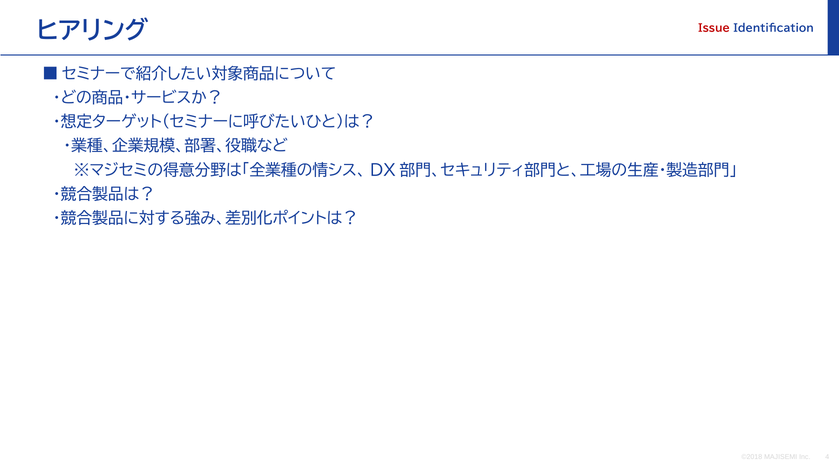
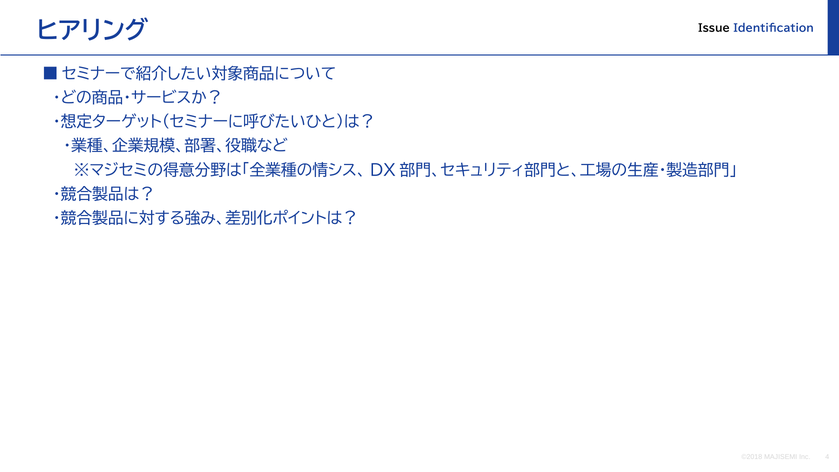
Issue colour: red -> black (714, 28)
